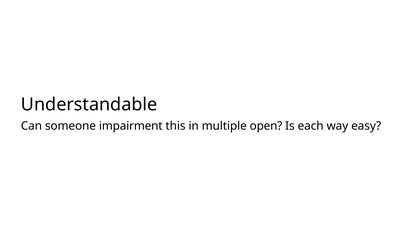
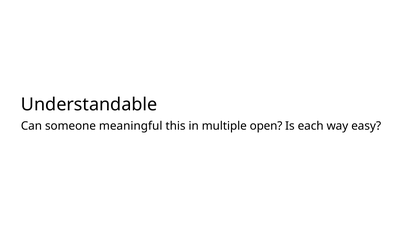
impairment: impairment -> meaningful (131, 126)
